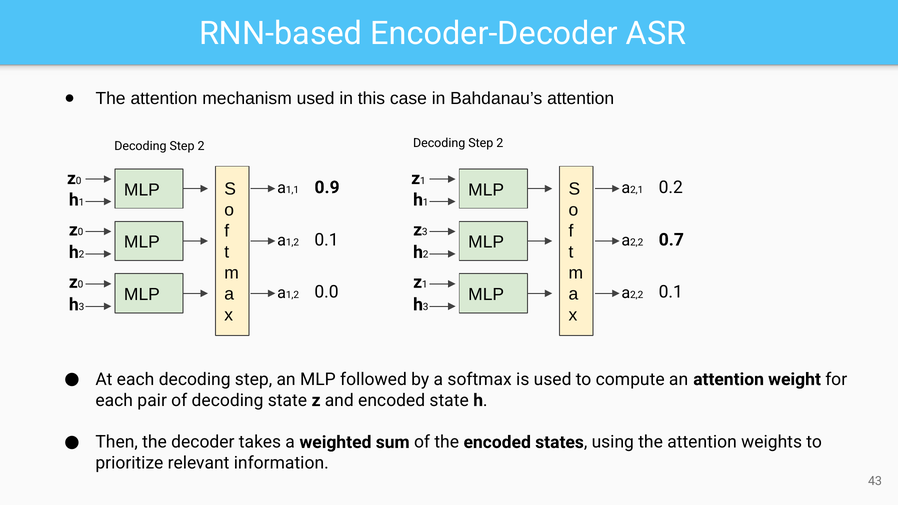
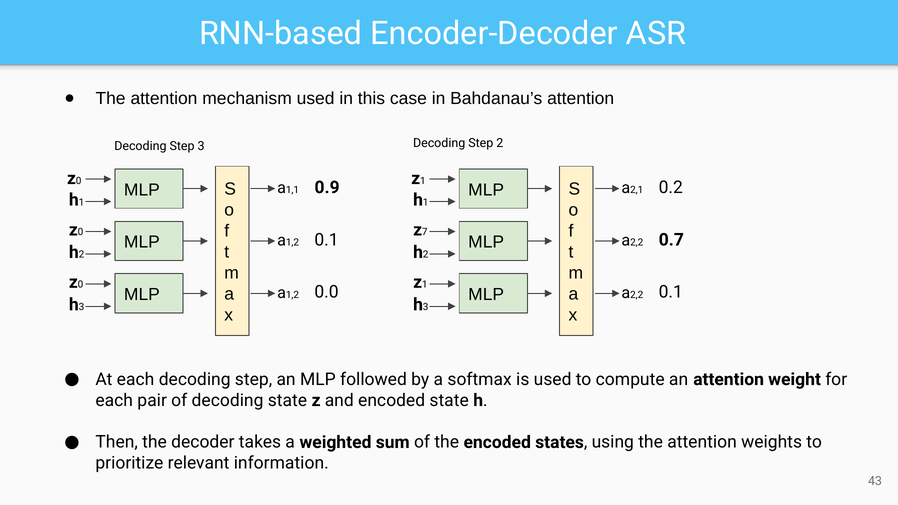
2: 2 -> 3 (201, 146)
z 3: 3 -> 7 (425, 232)
